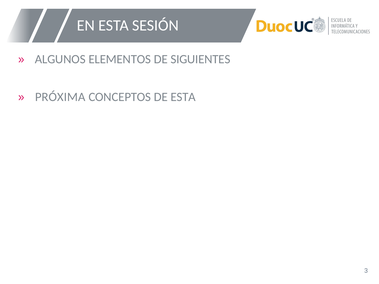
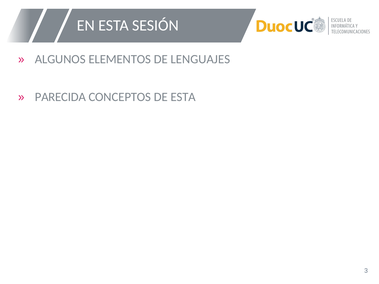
SIGUIENTES: SIGUIENTES -> LENGUAJES (200, 59)
PRÓXIMA: PRÓXIMA -> PARECIDA (60, 97)
